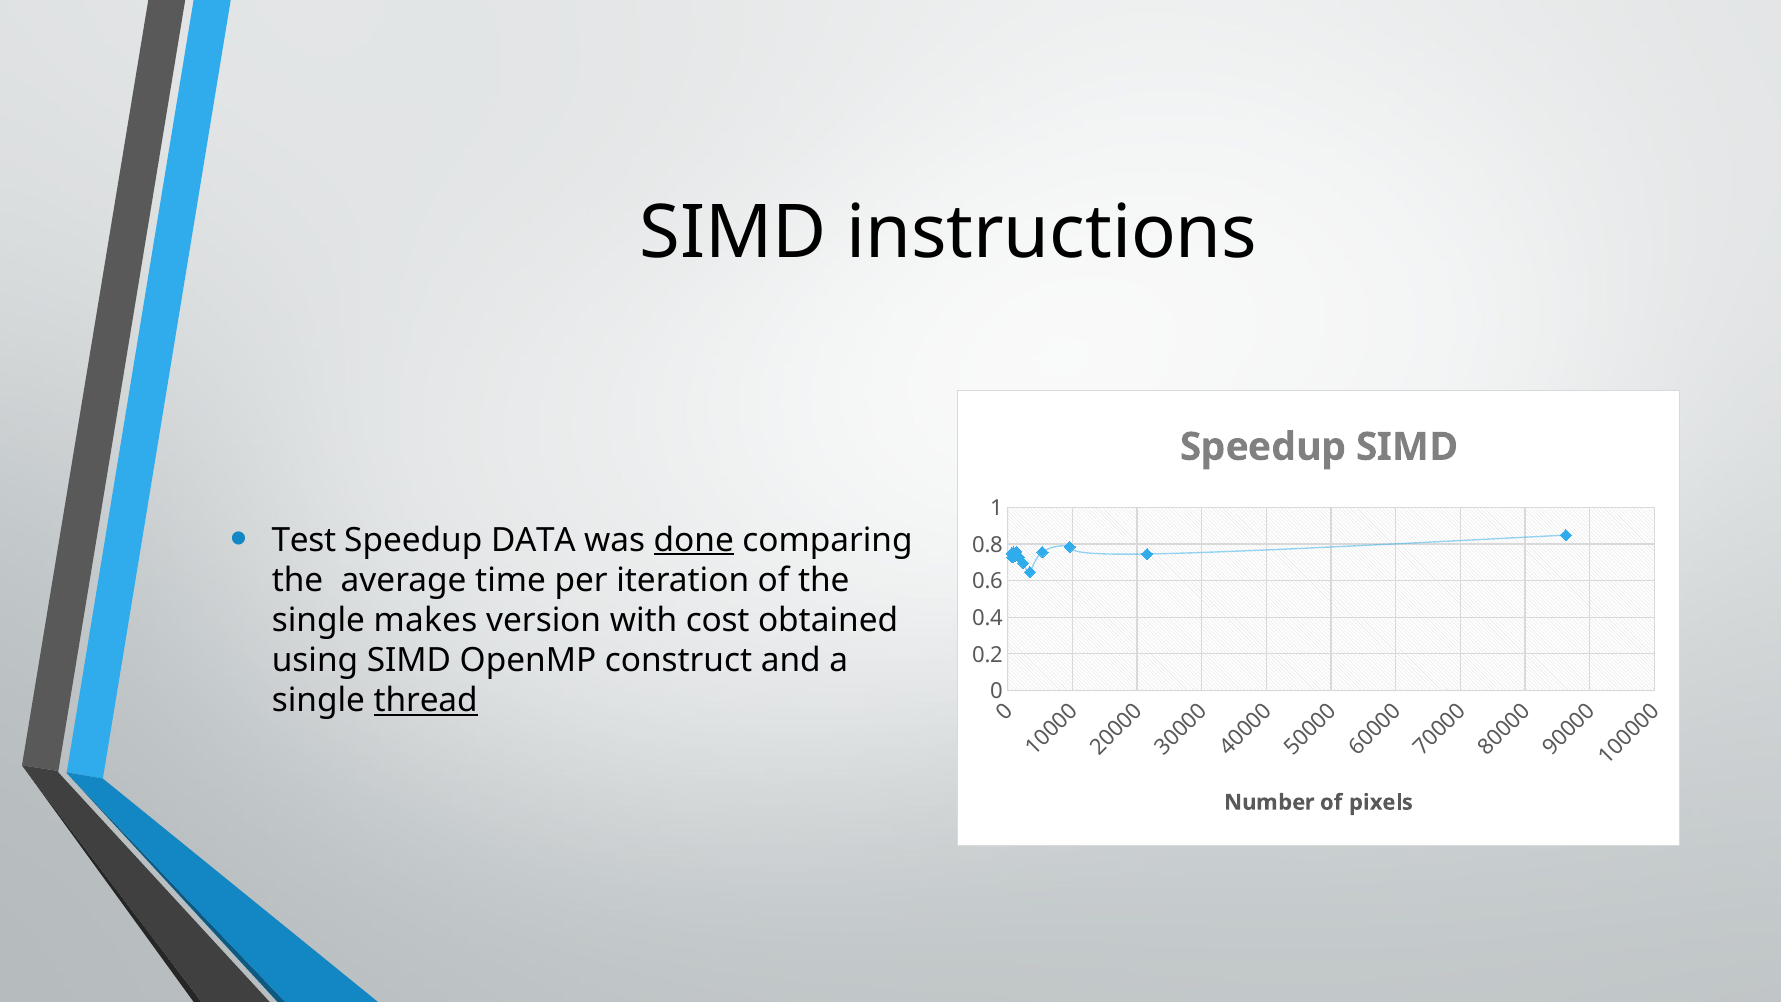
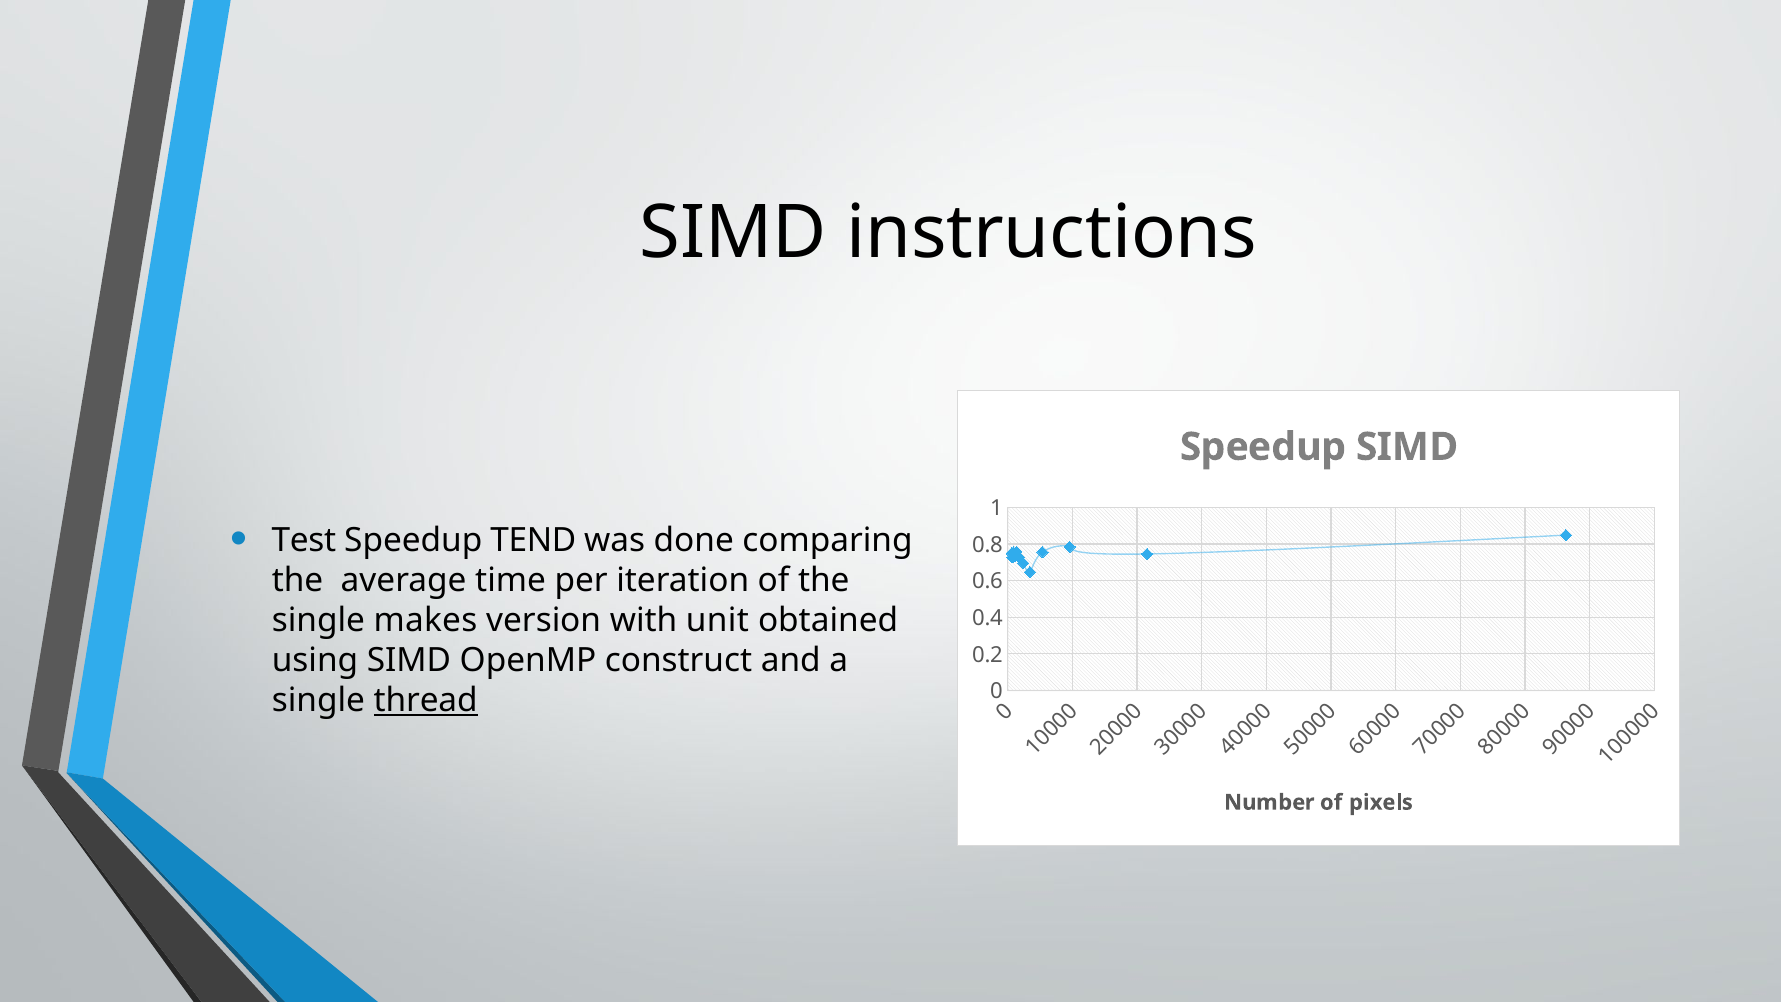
DATA: DATA -> TEND (533, 540)
done underline: present -> none (694, 540)
cost: cost -> unit (717, 620)
